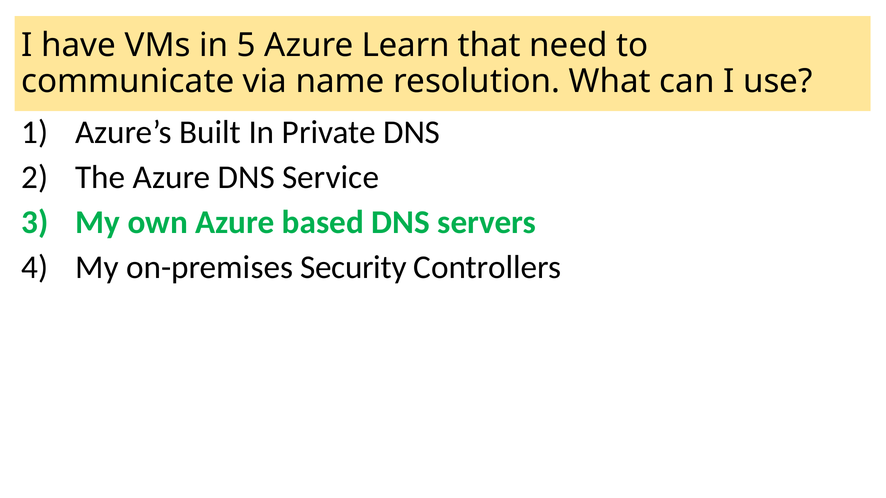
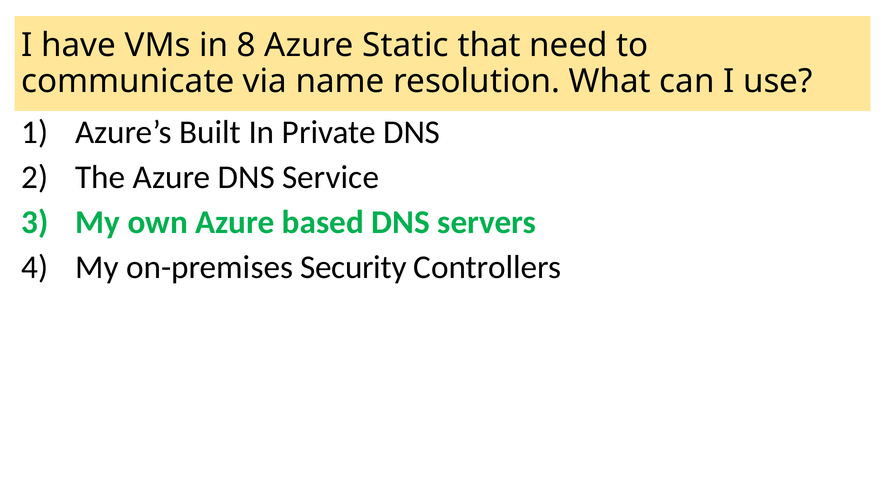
5: 5 -> 8 (246, 45)
Learn: Learn -> Static (405, 45)
